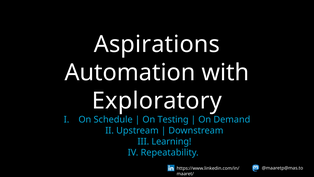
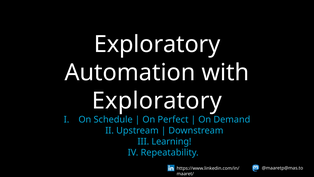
Aspirations: Aspirations -> Exploratory (157, 44)
Testing: Testing -> Perfect (173, 119)
